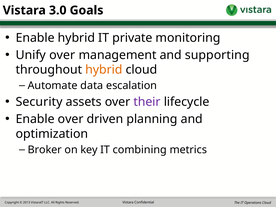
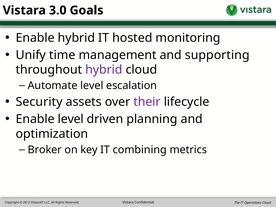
private: private -> hosted (132, 38)
Unify over: over -> time (62, 55)
hybrid colour: orange -> purple (104, 70)
Automate data: data -> level (92, 86)
Enable over: over -> level (71, 119)
